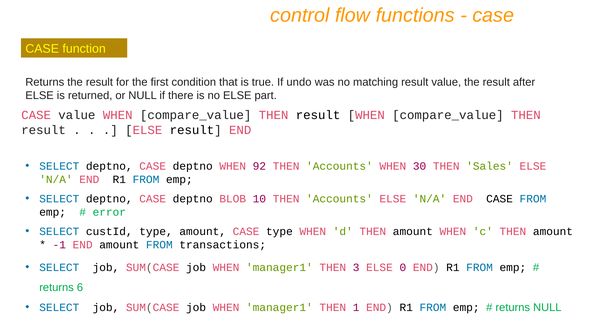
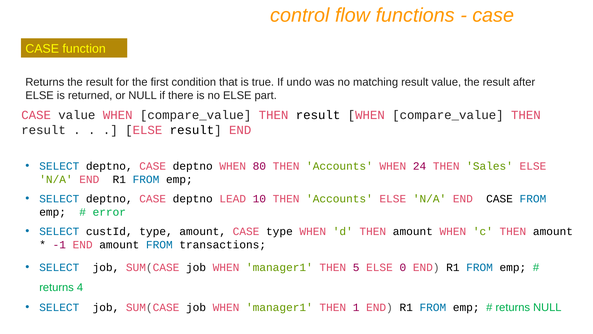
92: 92 -> 80 (259, 166)
30: 30 -> 24 (420, 166)
BLOB: BLOB -> LEAD (233, 198)
3: 3 -> 5 (356, 267)
6: 6 -> 4 (80, 287)
